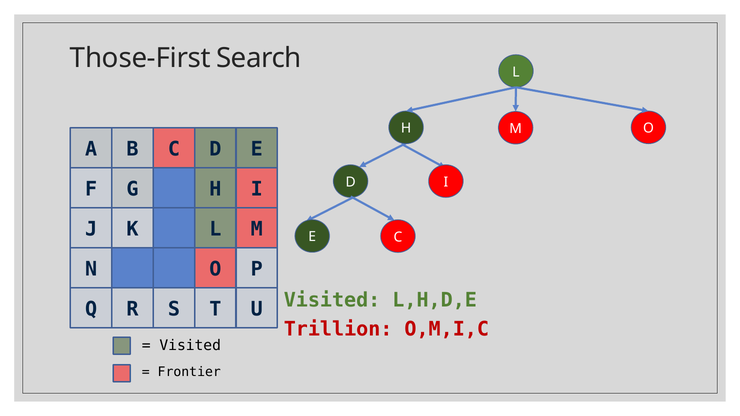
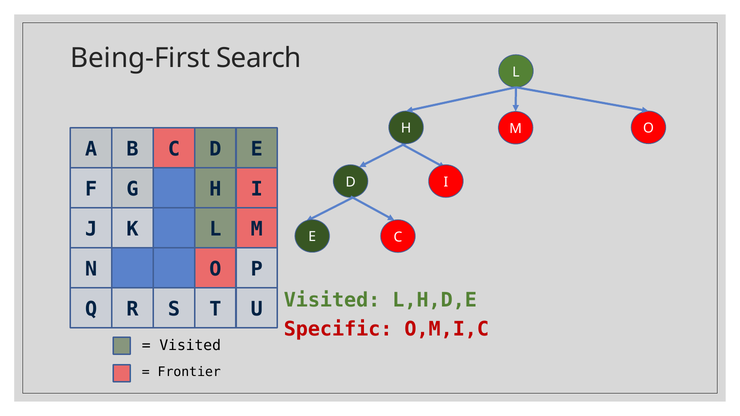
Those-First: Those-First -> Being-First (140, 58)
Trillion: Trillion -> Specific (338, 329)
